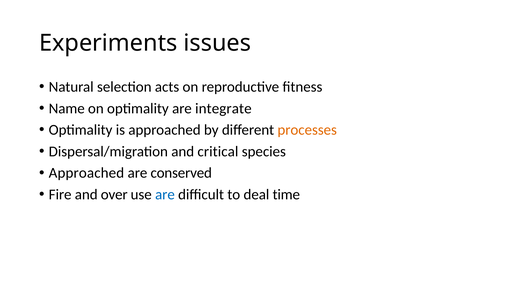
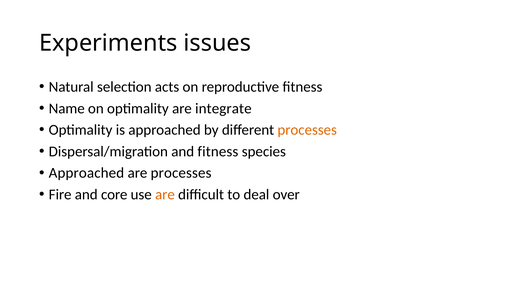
and critical: critical -> fitness (218, 151)
are conserved: conserved -> processes (181, 173)
over: over -> core (114, 194)
are colour: blue -> orange (165, 194)
time: time -> over (286, 194)
